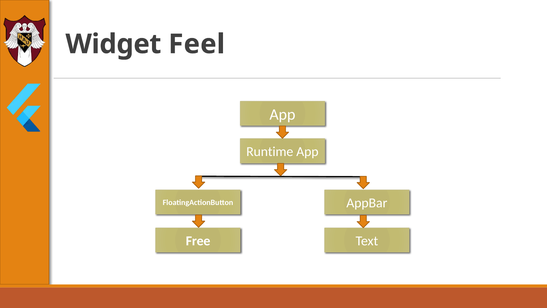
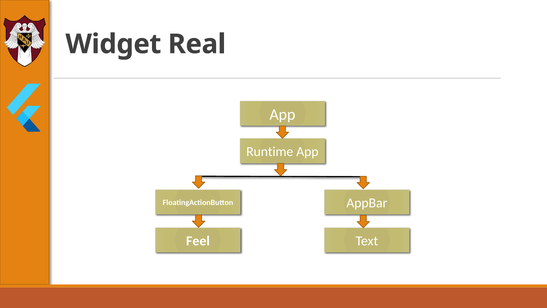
Feel: Feel -> Real (197, 44)
Free: Free -> Feel (198, 241)
